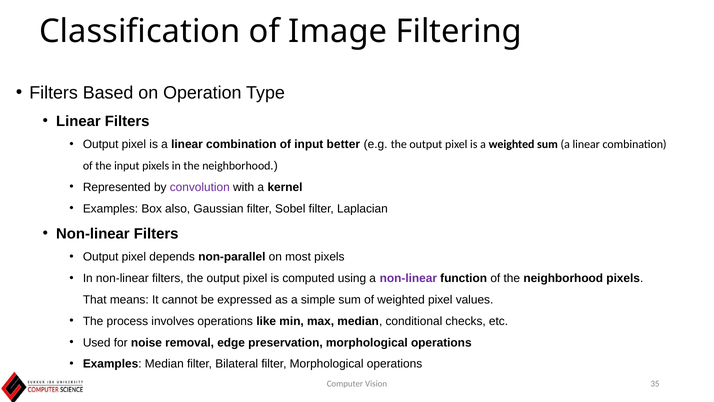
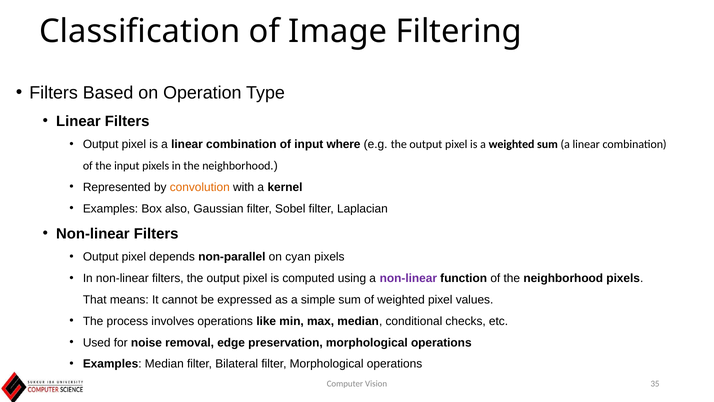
better: better -> where (343, 144)
convolution colour: purple -> orange (200, 187)
most: most -> cyan (298, 257)
